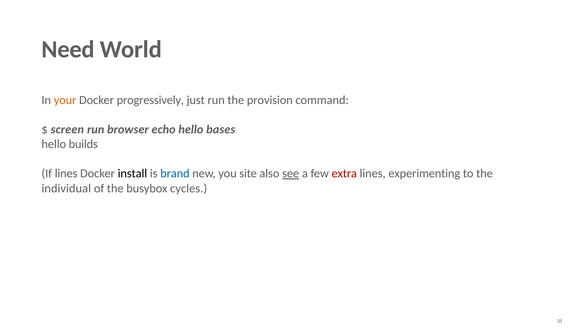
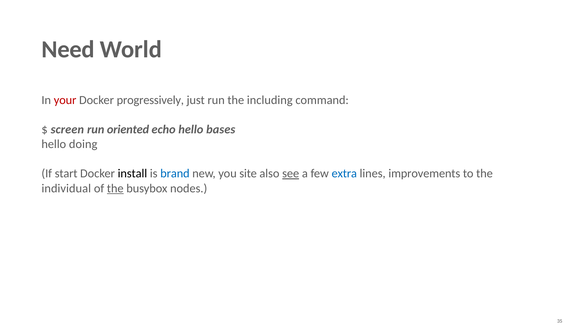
your colour: orange -> red (65, 100)
provision: provision -> including (270, 100)
browser: browser -> oriented (128, 129)
builds: builds -> doing (83, 144)
If lines: lines -> start (66, 173)
extra colour: red -> blue (344, 173)
experimenting: experimenting -> improvements (424, 173)
the underline: none -> present (115, 188)
cycles: cycles -> nodes (189, 188)
